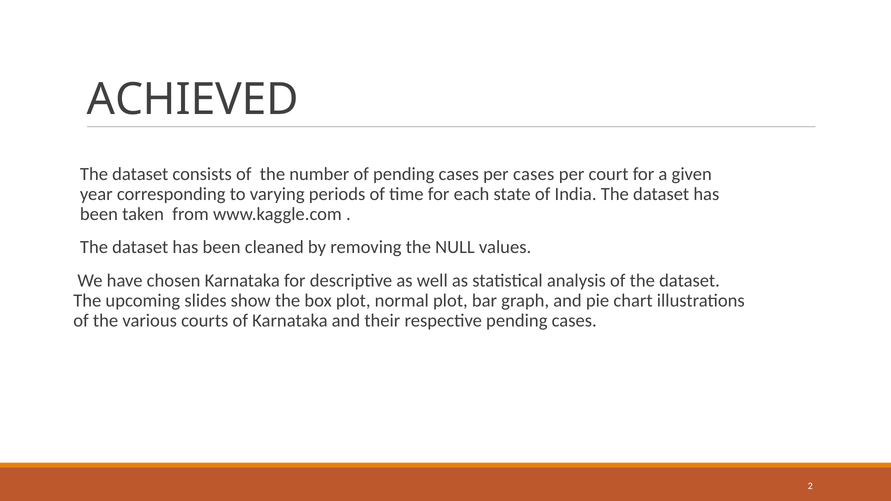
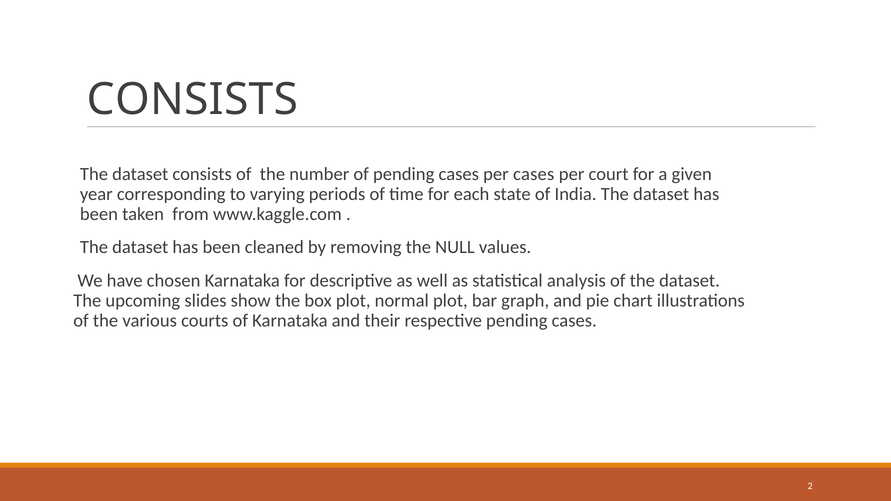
ACHIEVED: ACHIEVED -> CONSISTS (192, 100)
